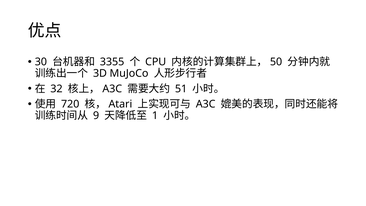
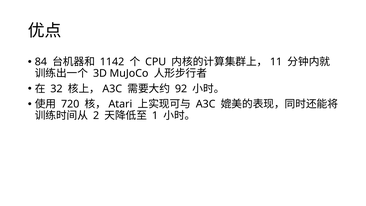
30: 30 -> 84 (41, 62)
3355: 3355 -> 1142 (112, 62)
50: 50 -> 11 (276, 62)
51: 51 -> 92 (181, 89)
9: 9 -> 2 (96, 116)
